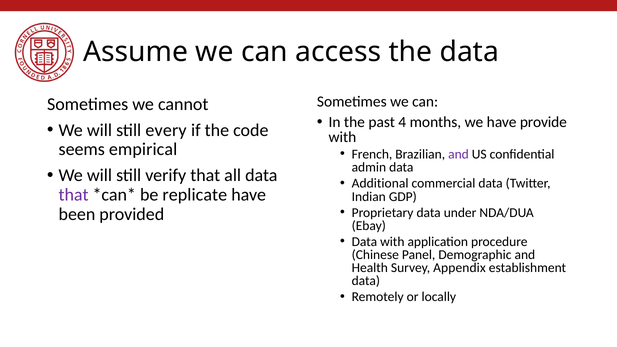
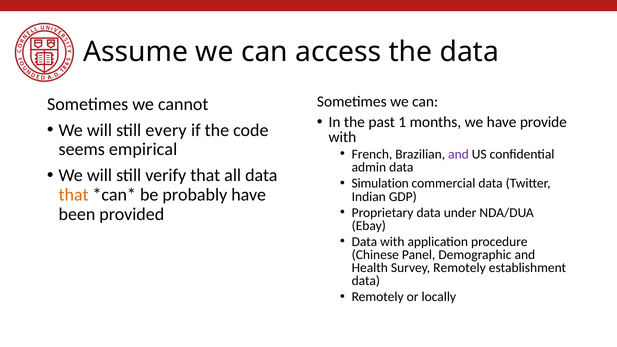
4: 4 -> 1 (402, 122)
Additional: Additional -> Simulation (380, 183)
that colour: purple -> orange (74, 195)
replicate: replicate -> probably (195, 195)
Survey Appendix: Appendix -> Remotely (460, 268)
